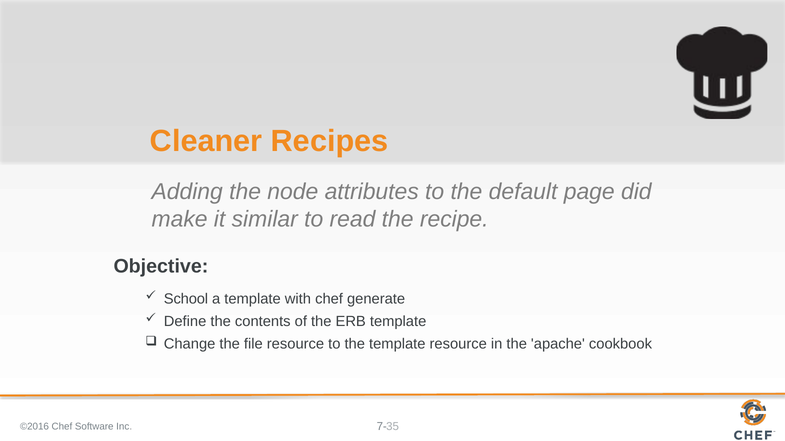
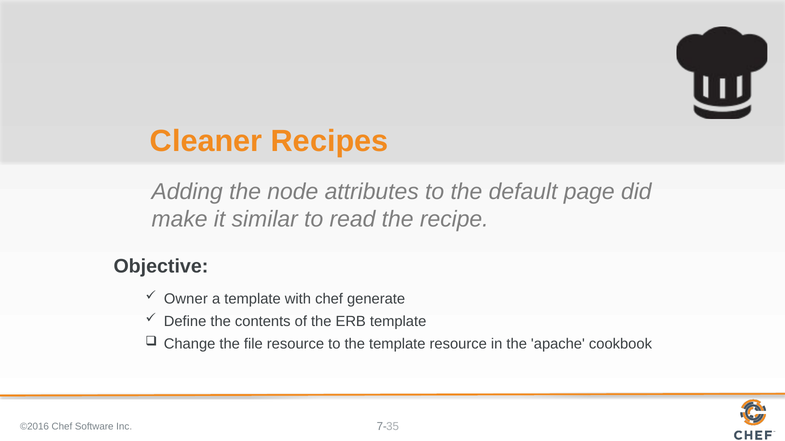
School: School -> Owner (186, 299)
